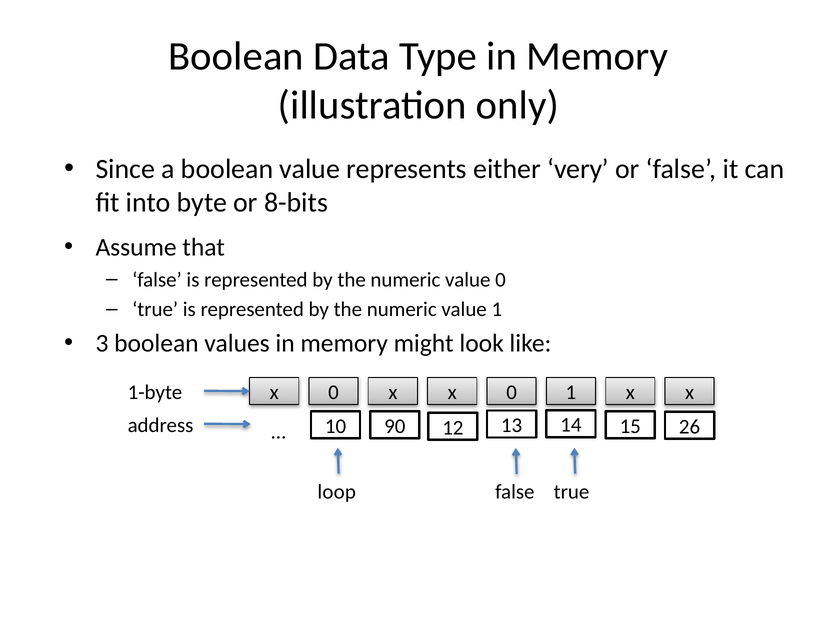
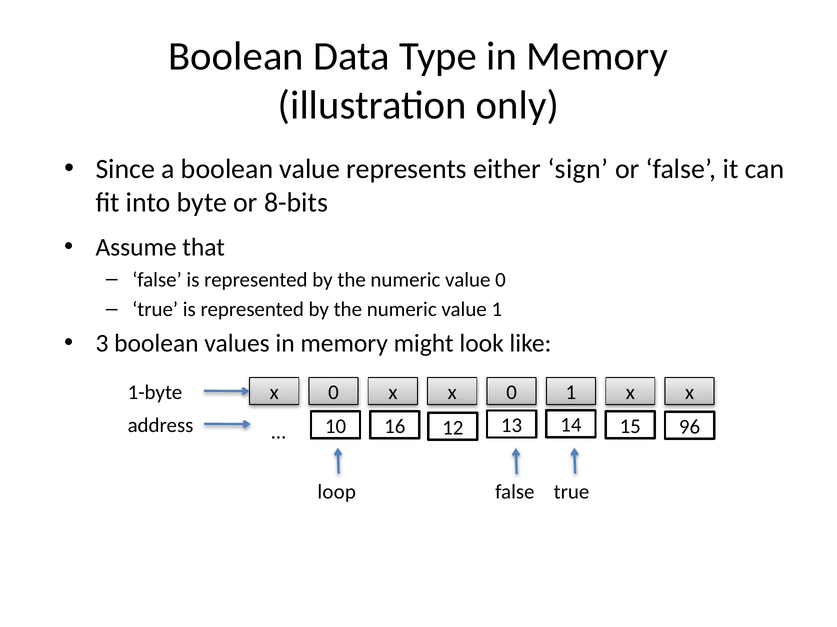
very: very -> sign (578, 169)
26: 26 -> 96 (690, 427)
90: 90 -> 16 (395, 427)
